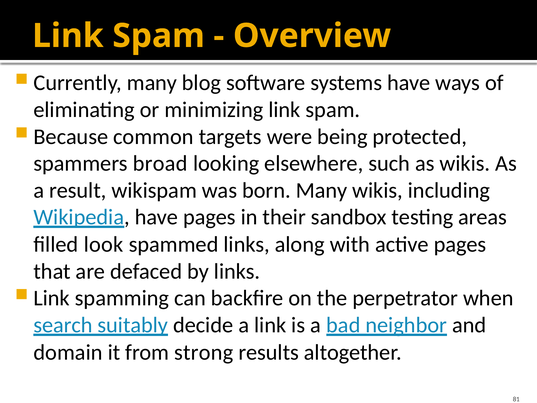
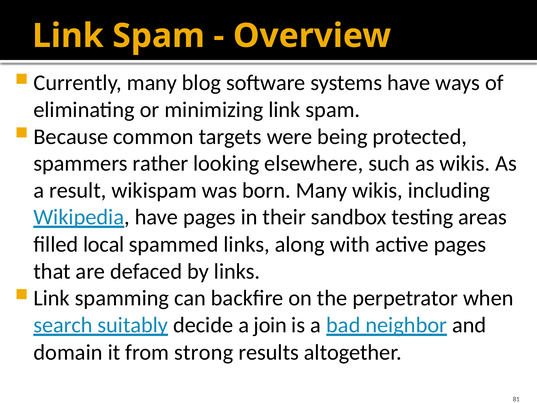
broad: broad -> rather (160, 163)
look: look -> local (104, 244)
a link: link -> join (270, 325)
